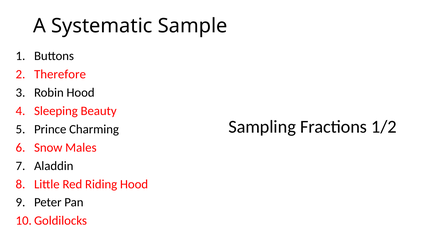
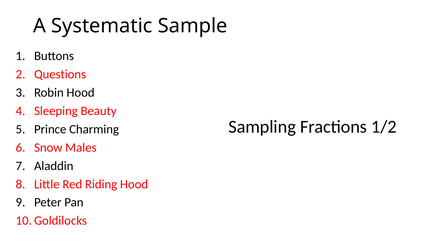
Therefore: Therefore -> Questions (60, 74)
